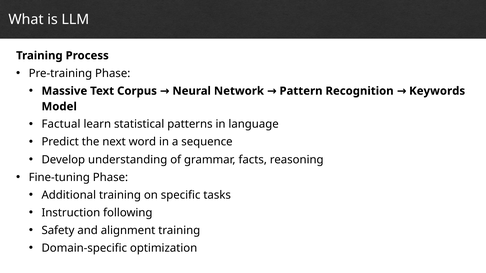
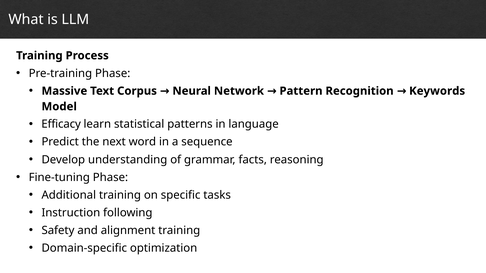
Factual: Factual -> Efficacy (61, 124)
